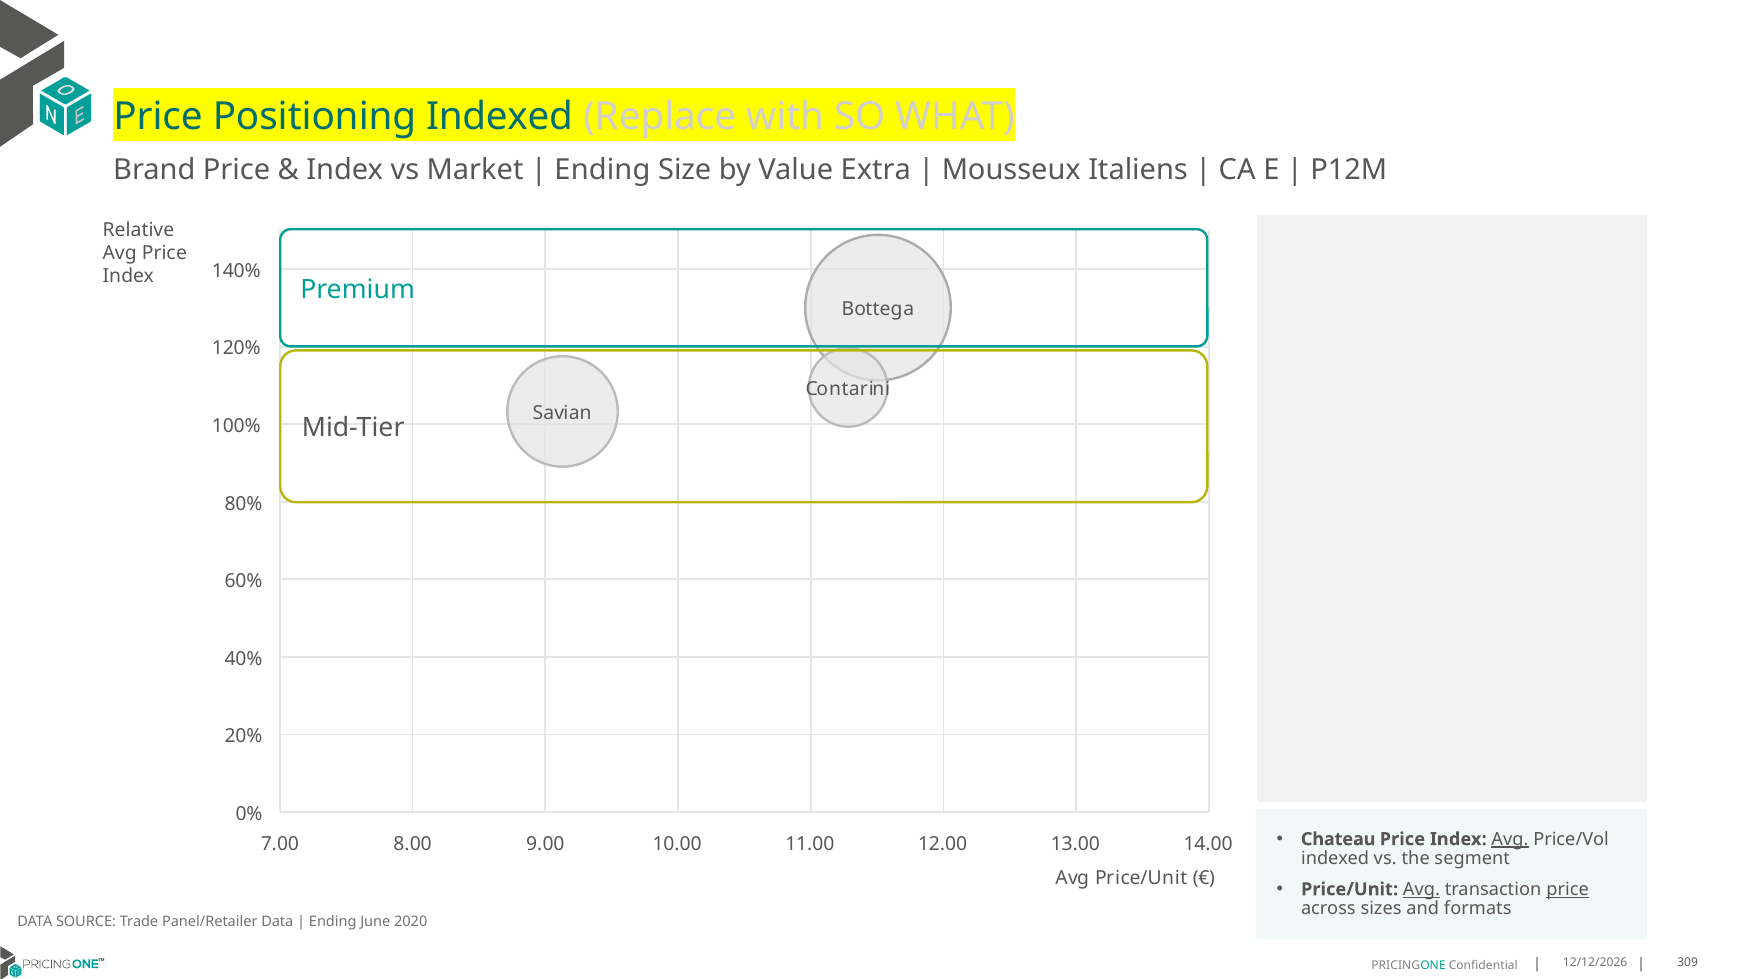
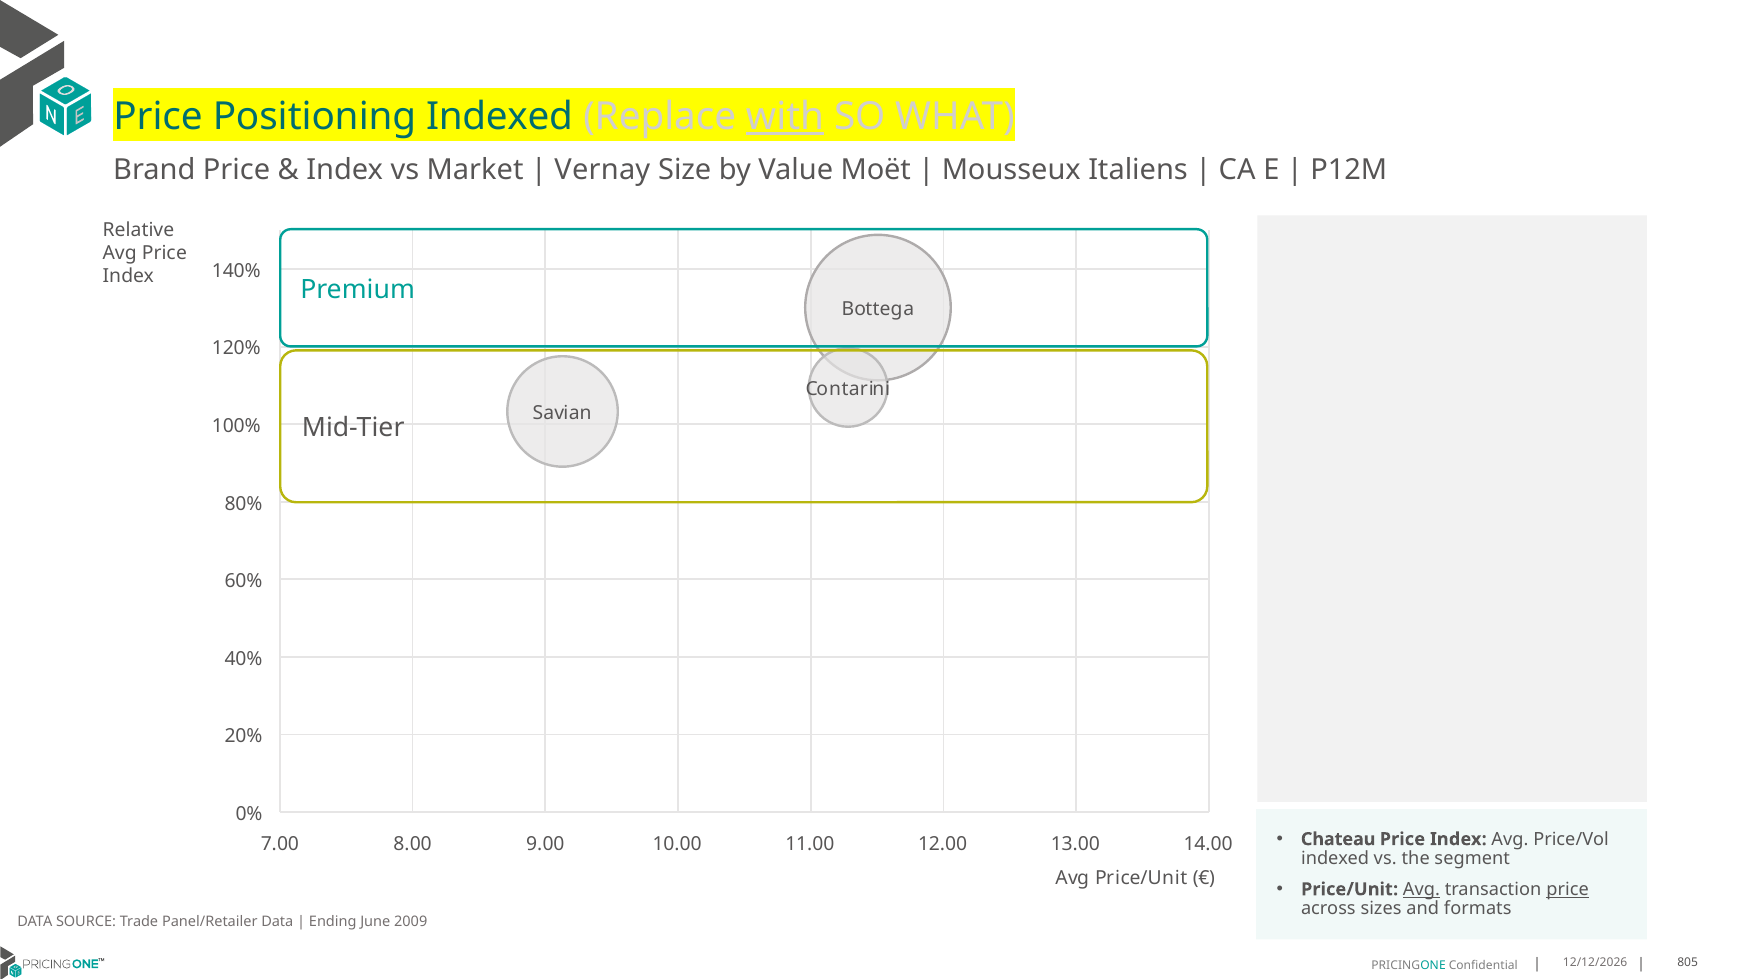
with underline: none -> present (785, 117)
Ending: Ending -> Vernay (602, 170)
Extra: Extra -> Moët (876, 170)
Avg underline: present -> none (1510, 839)
2020: 2020 -> 2009 (411, 922)
309: 309 -> 805 (1688, 963)
